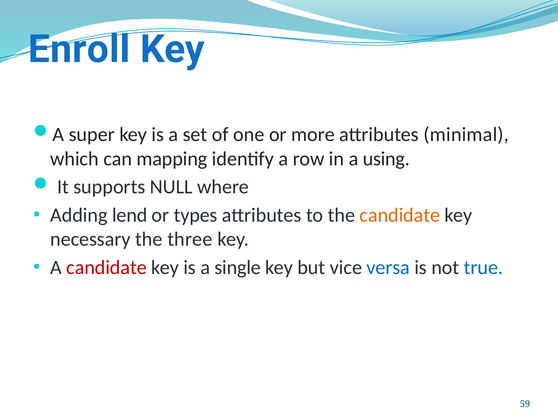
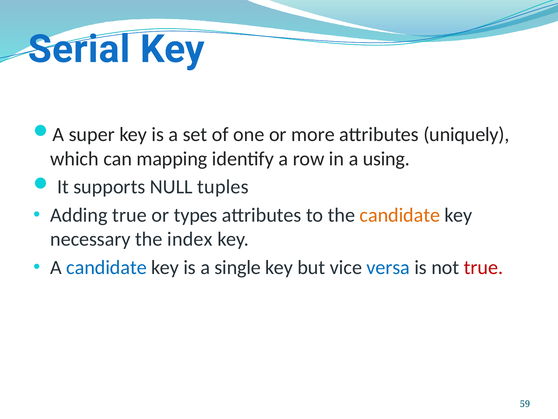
Enroll: Enroll -> Serial (79, 49)
minimal: minimal -> uniquely (466, 134)
where: where -> tuples (223, 187)
Adding lend: lend -> true (130, 215)
three: three -> index (190, 239)
candidate colour: red -> blue (107, 267)
true colour: blue -> red (484, 267)
